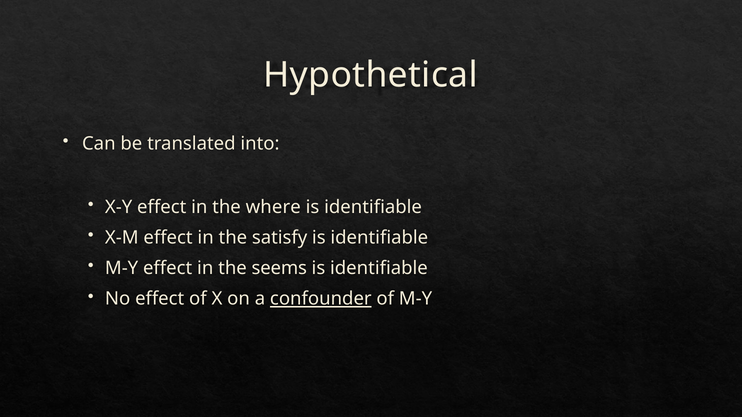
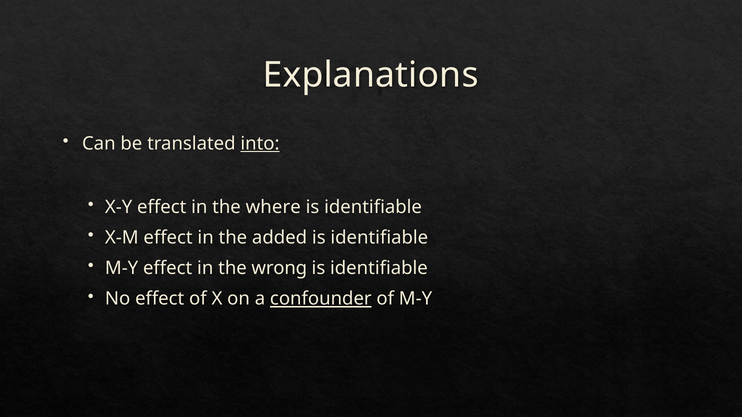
Hypothetical: Hypothetical -> Explanations (371, 75)
into underline: none -> present (260, 144)
satisfy: satisfy -> added (280, 238)
seems: seems -> wrong (279, 268)
